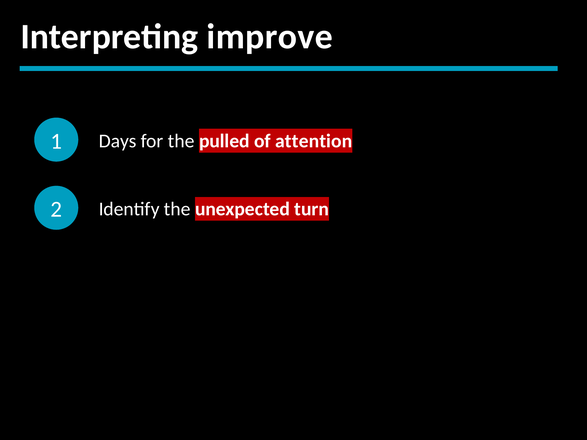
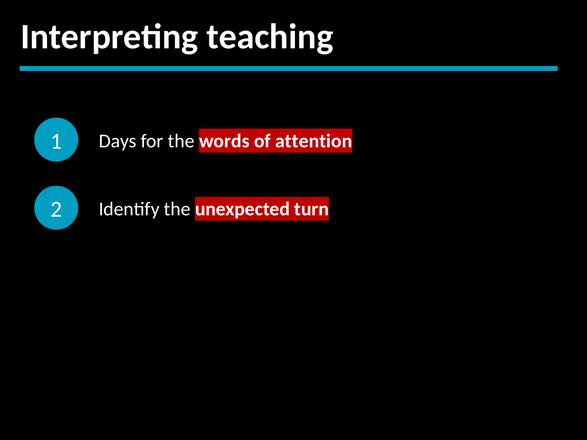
improve: improve -> teaching (270, 37)
pulled: pulled -> words (224, 141)
